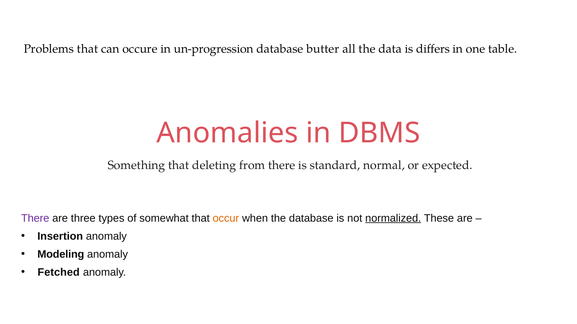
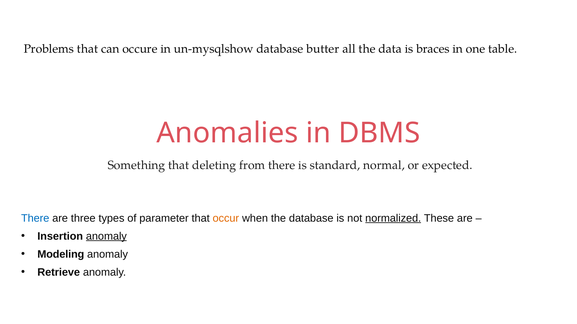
un-progression: un-progression -> un-mysqlshow (214, 49)
differs: differs -> braces (433, 49)
There colour: purple -> blue (35, 219)
somewhat: somewhat -> parameter (164, 219)
anomaly underline: none -> present (106, 237)
Fetched: Fetched -> Retrieve (59, 273)
